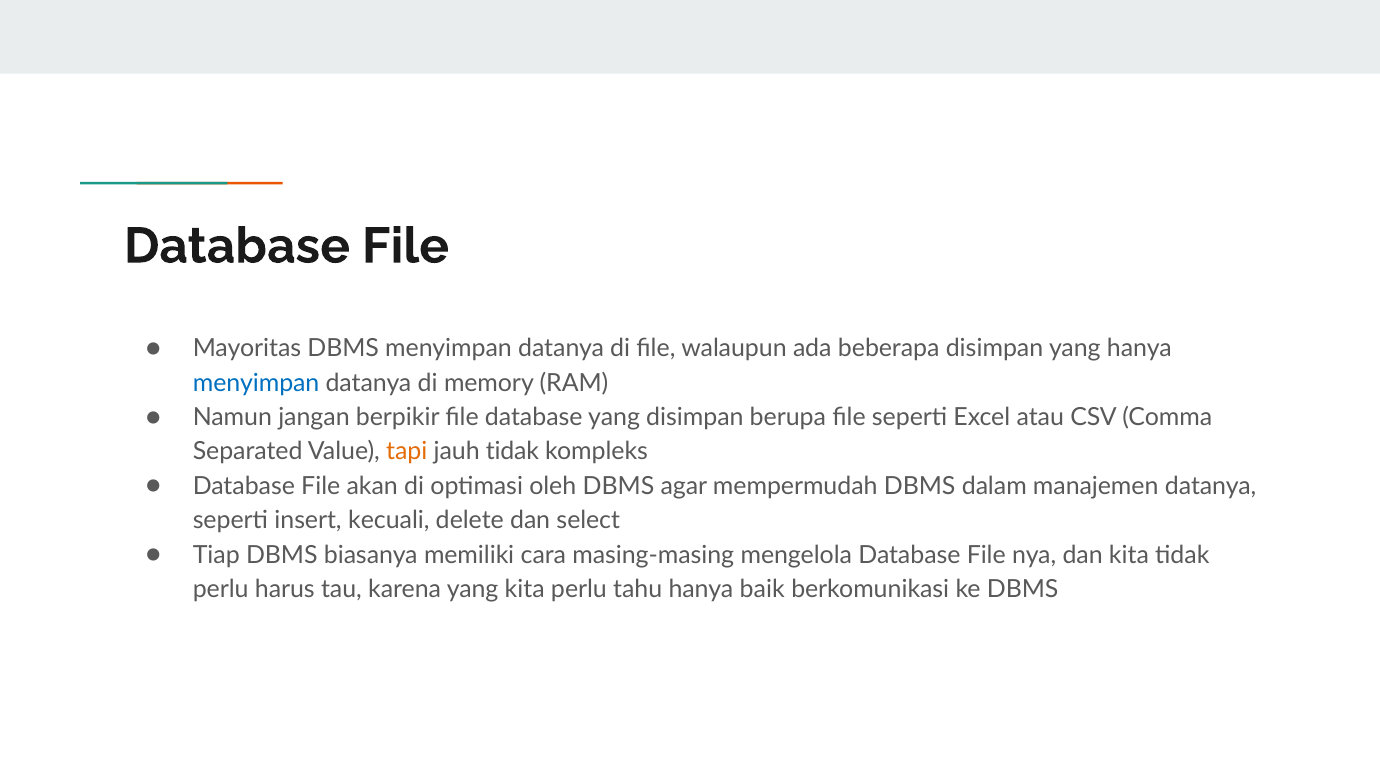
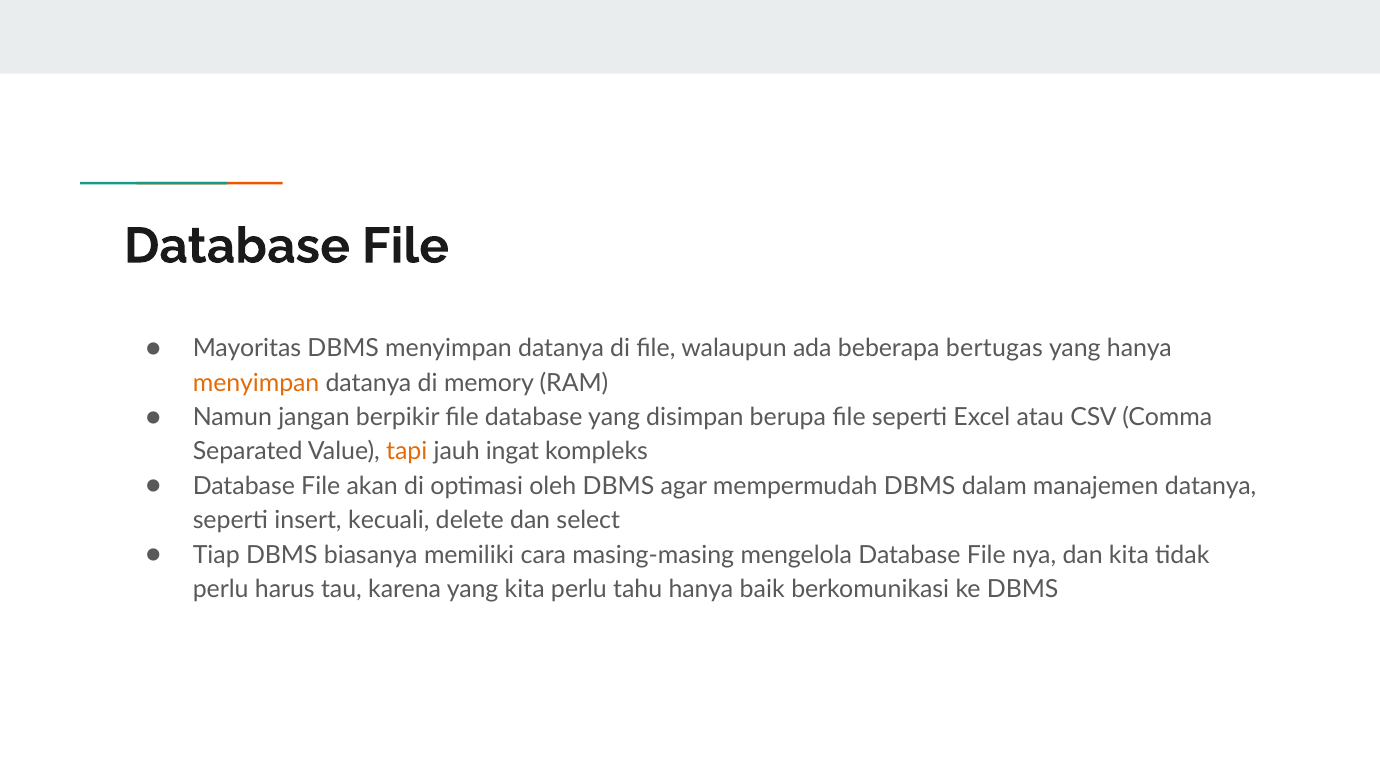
beberapa disimpan: disimpan -> bertugas (994, 349)
menyimpan colour: blue -> orange (256, 383)
jauh tidak: tidak -> ingat (512, 452)
